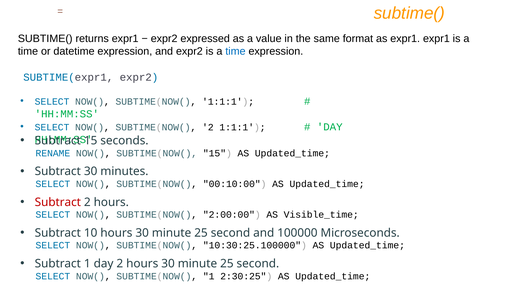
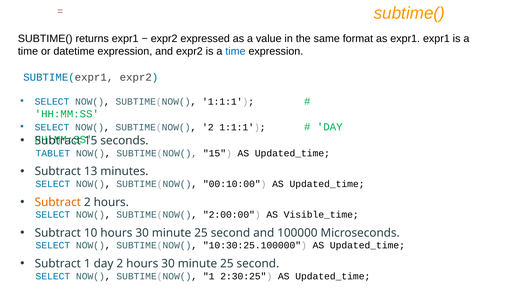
RENAME: RENAME -> TABLET (53, 154)
Subtract 30: 30 -> 13 (91, 172)
Subtract colour: red -> orange (58, 203)
